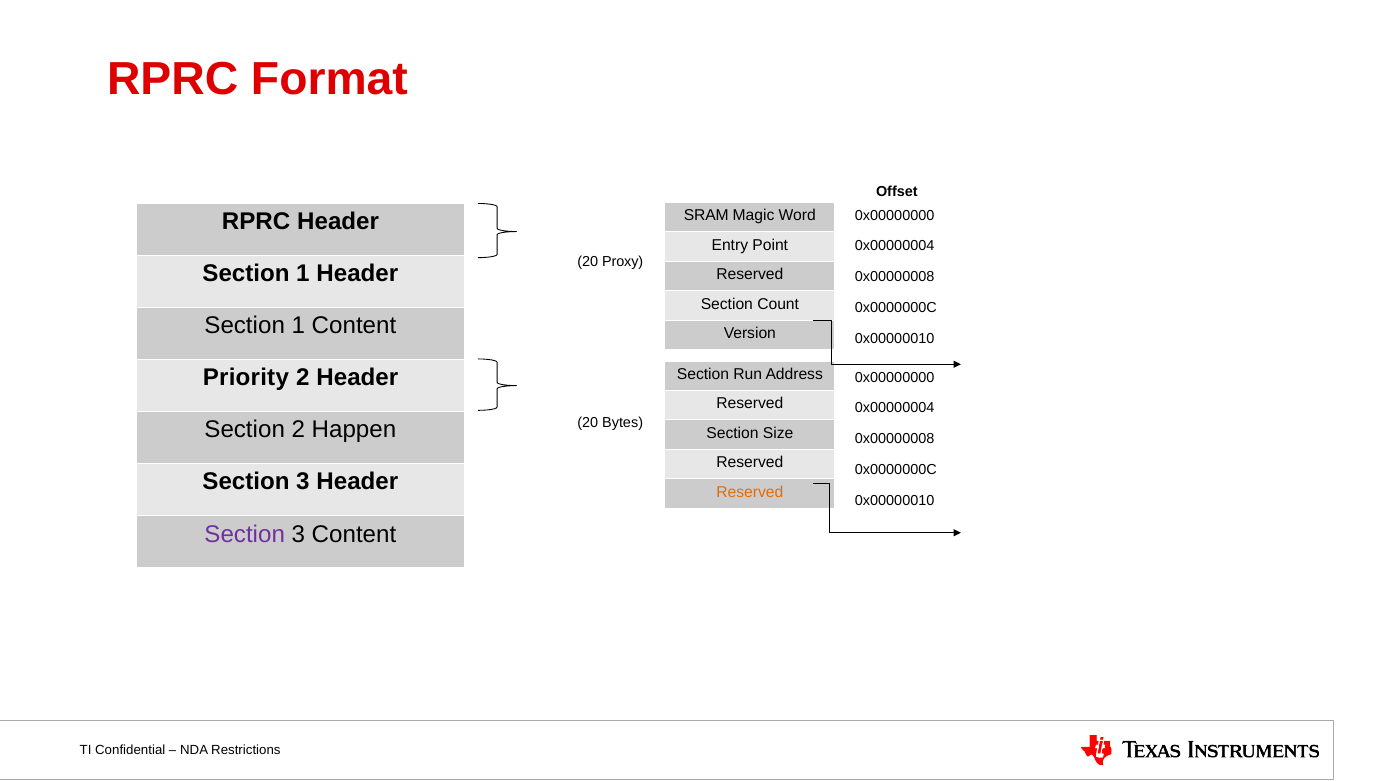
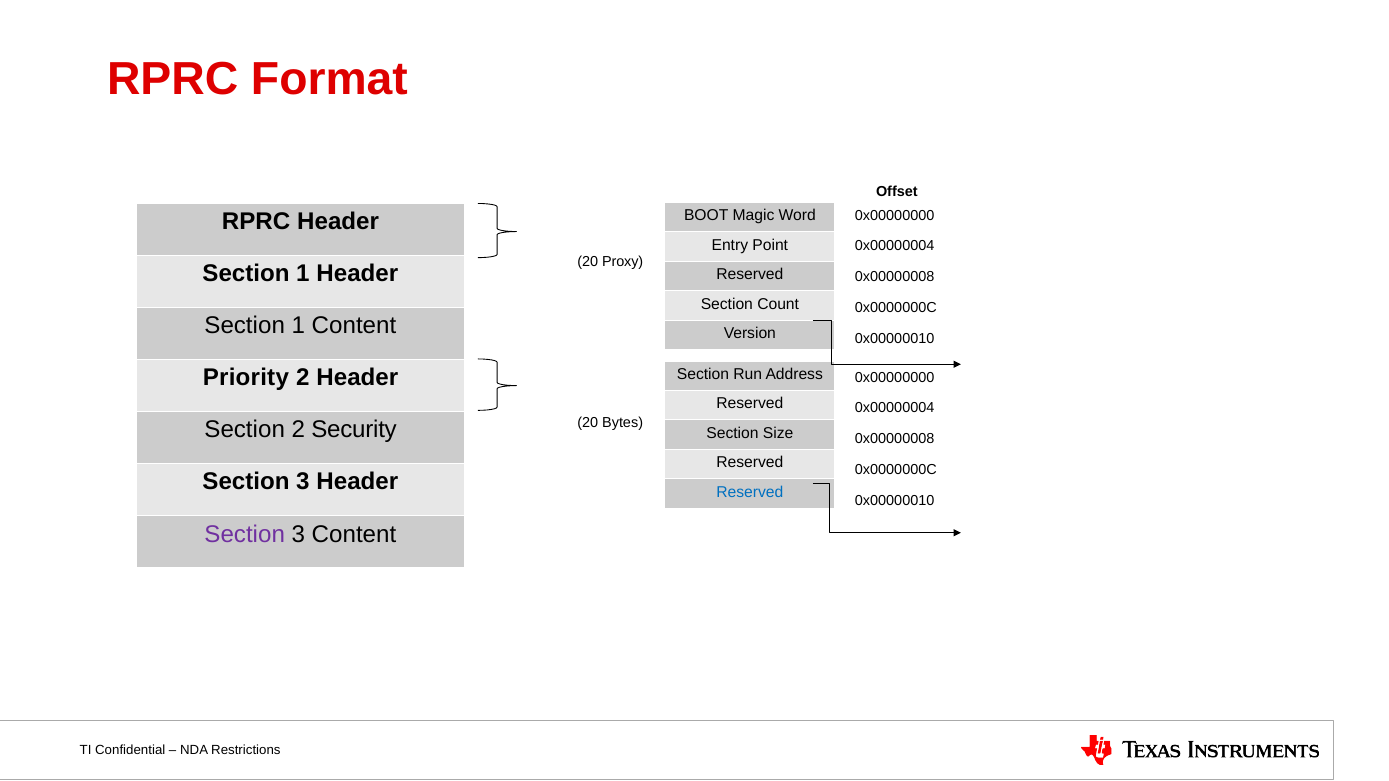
SRAM: SRAM -> BOOT (706, 216)
Happen: Happen -> Security (354, 430)
Reserved colour: orange -> blue (750, 492)
